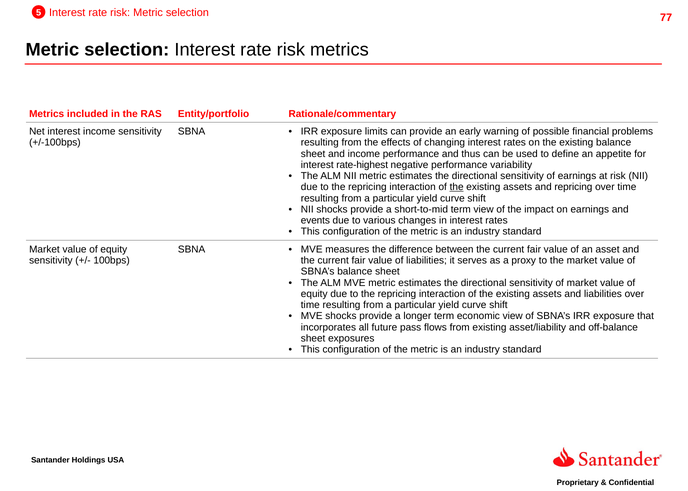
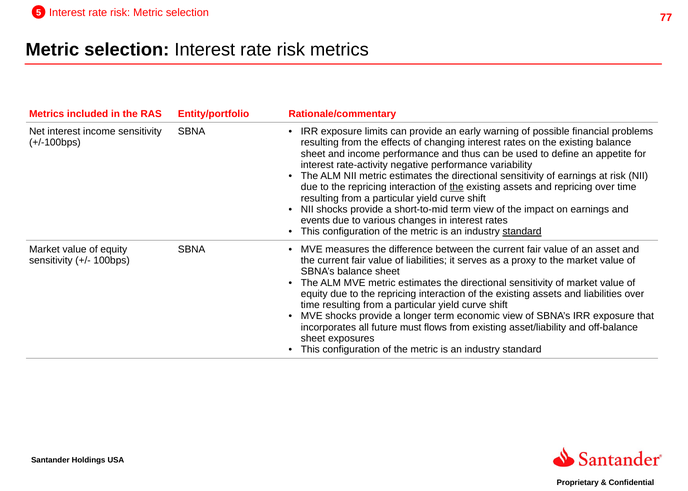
rate-highest: rate-highest -> rate-activity (362, 165)
standard underline: none -> present (522, 232)
pass: pass -> must (411, 328)
